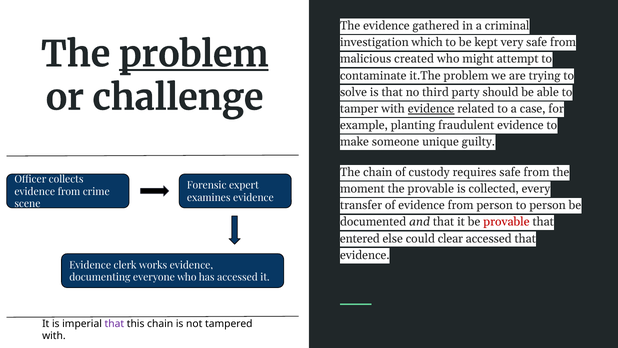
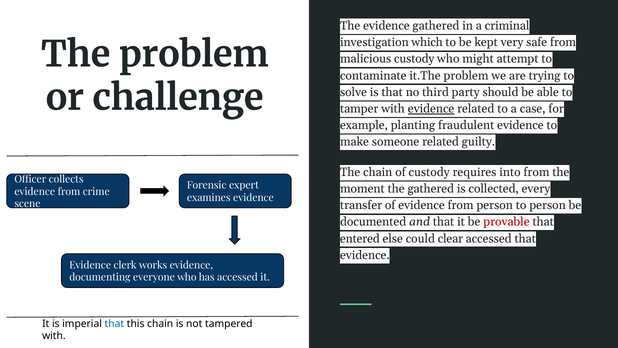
problem underline: present -> none (194, 54)
malicious created: created -> custody (414, 59)
someone unique: unique -> related (441, 142)
requires safe: safe -> into (510, 172)
the provable: provable -> gathered (431, 189)
that colour: purple -> blue (114, 323)
